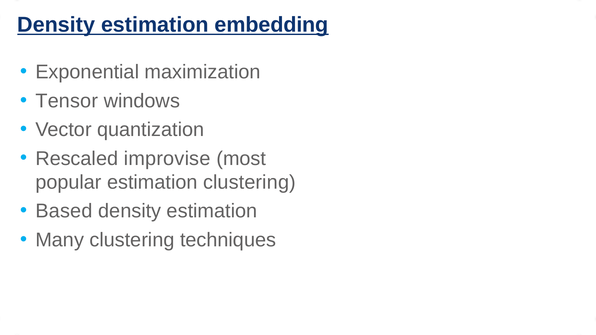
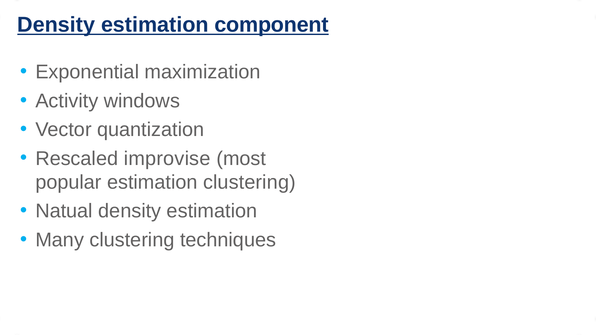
embedding: embedding -> component (272, 25)
Tensor: Tensor -> Activity (67, 101)
Based: Based -> Natual (64, 211)
